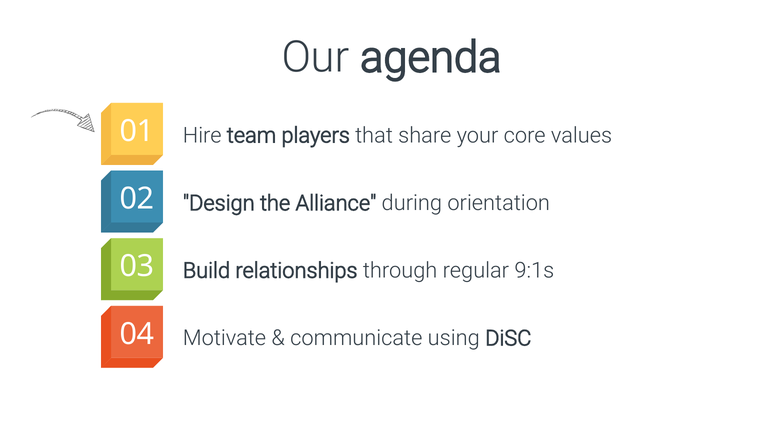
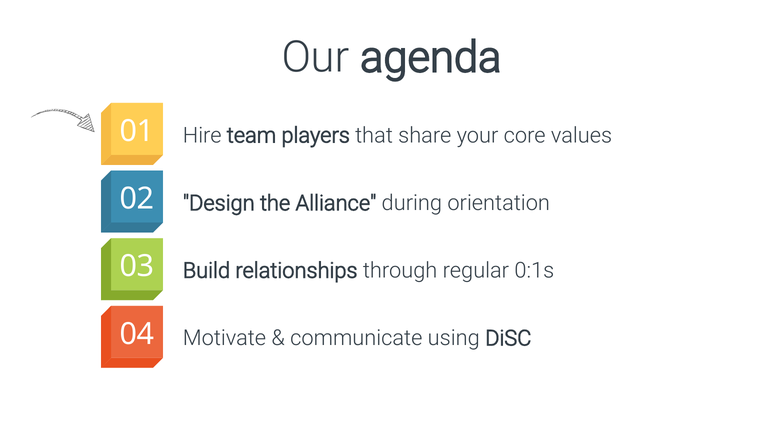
9:1s: 9:1s -> 0:1s (534, 271)
